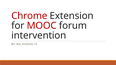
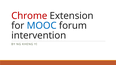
MOOC colour: red -> blue (42, 26)
